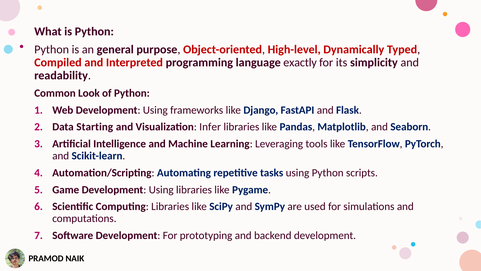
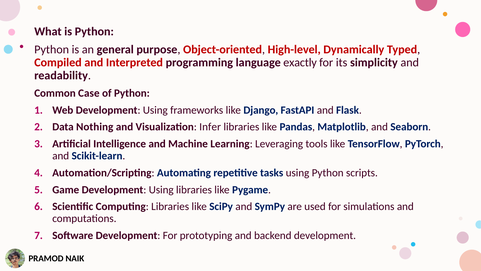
Look: Look -> Case (89, 93)
Starting: Starting -> Nothing (95, 127)
